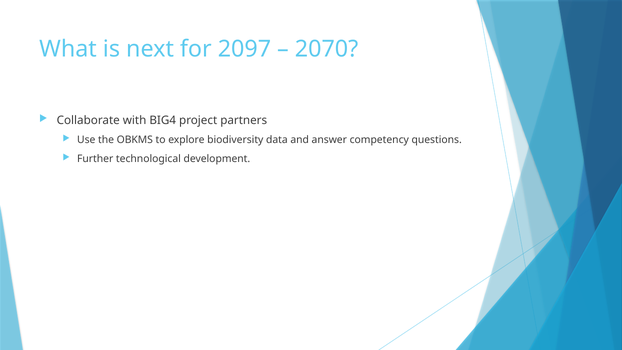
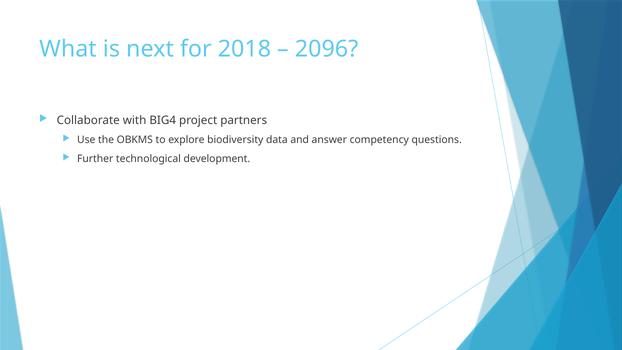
2097: 2097 -> 2018 (244, 49)
2070: 2070 -> 2096 (327, 49)
